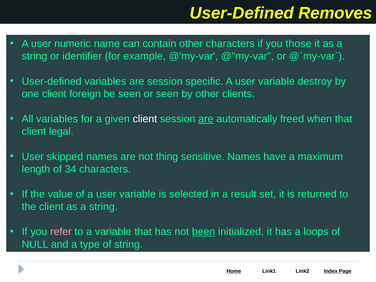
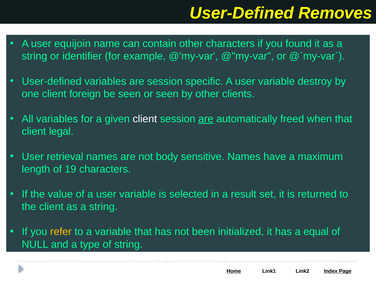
numeric: numeric -> equijoin (72, 44)
those: those -> found (299, 44)
skipped: skipped -> retrieval (65, 157)
thing: thing -> body (167, 157)
34: 34 -> 19 (71, 169)
refer colour: pink -> yellow (61, 232)
been underline: present -> none (204, 232)
loops: loops -> equal (316, 232)
